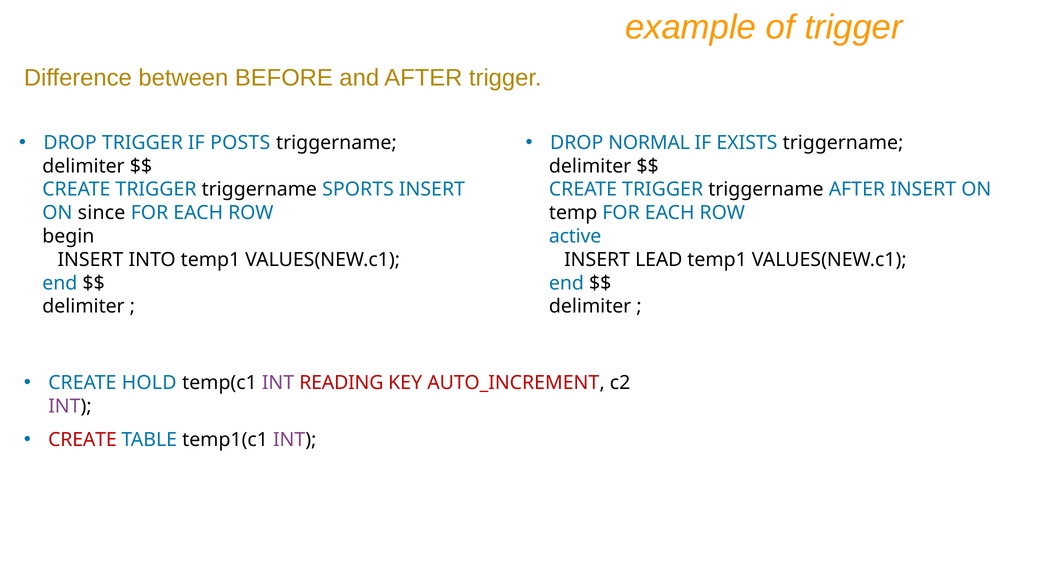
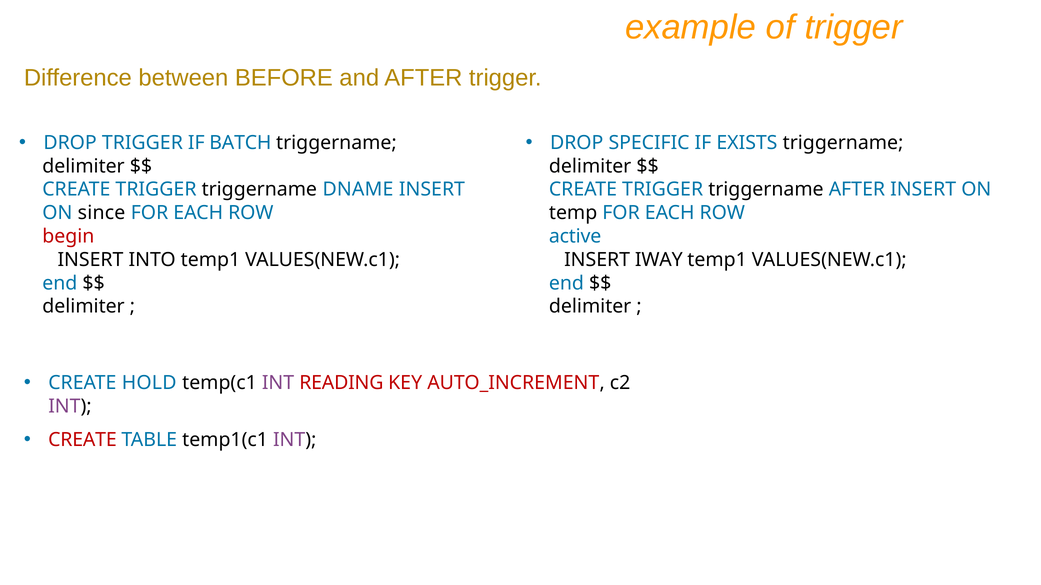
POSTS: POSTS -> BATCH (240, 143)
NORMAL: NORMAL -> SPECIFIC (649, 143)
SPORTS: SPORTS -> DNAME (358, 190)
begin colour: black -> red (68, 237)
LEAD: LEAD -> IWAY (659, 260)
